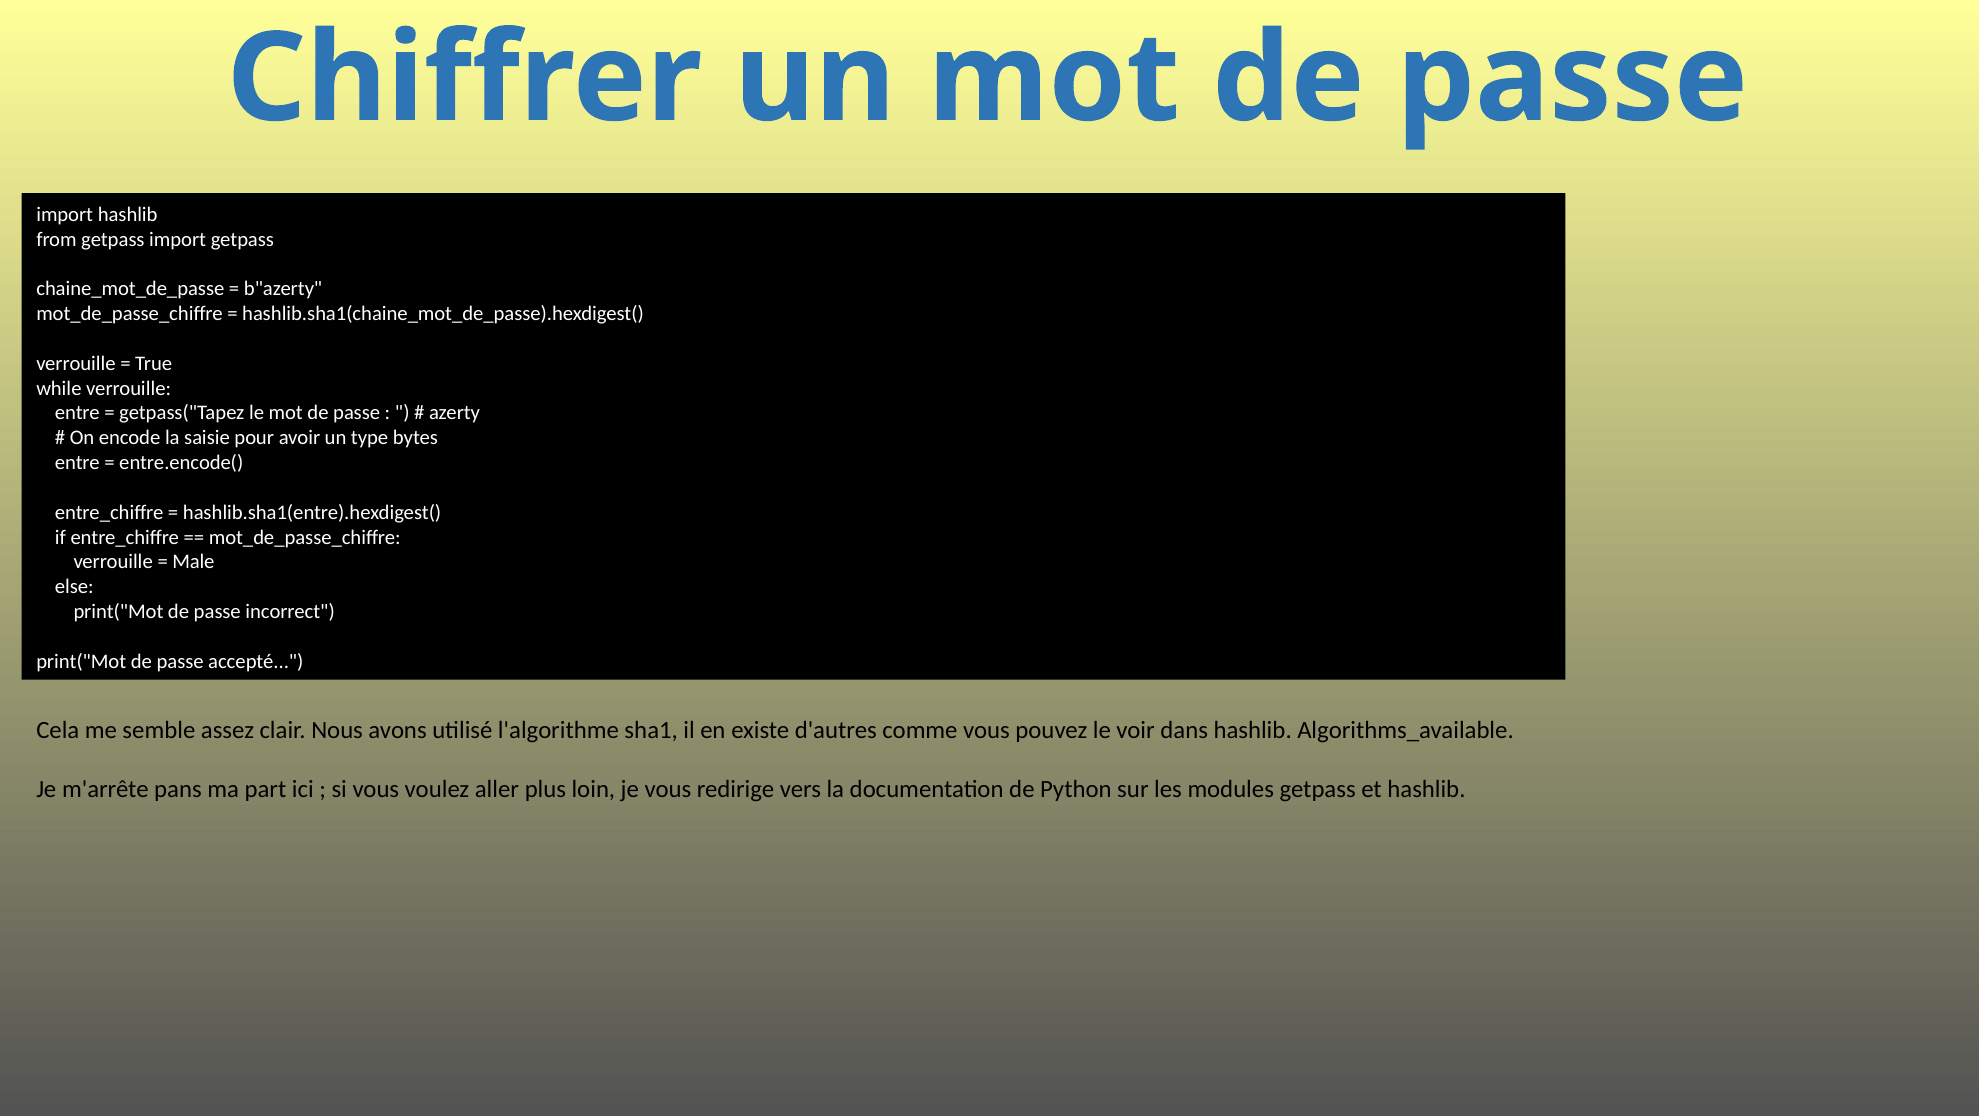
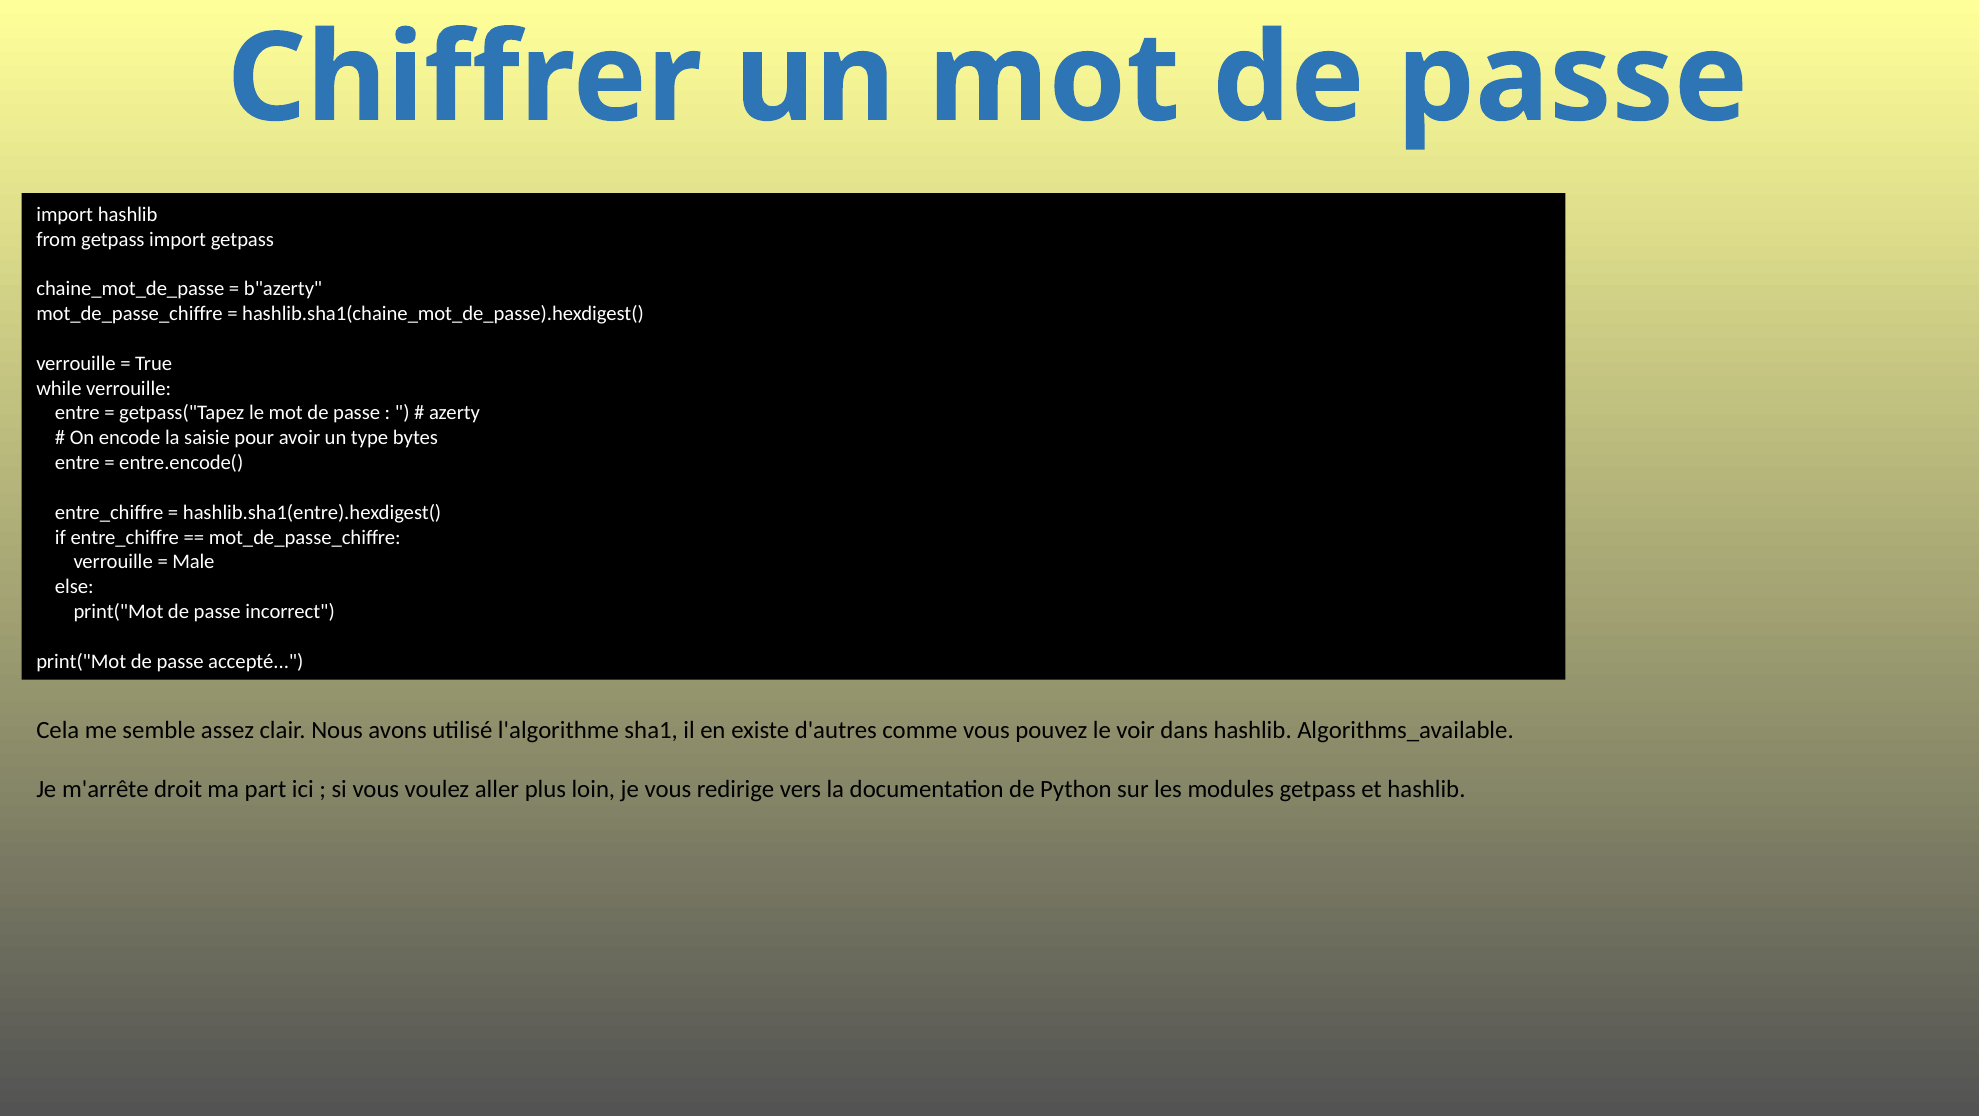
pans: pans -> droit (178, 790)
